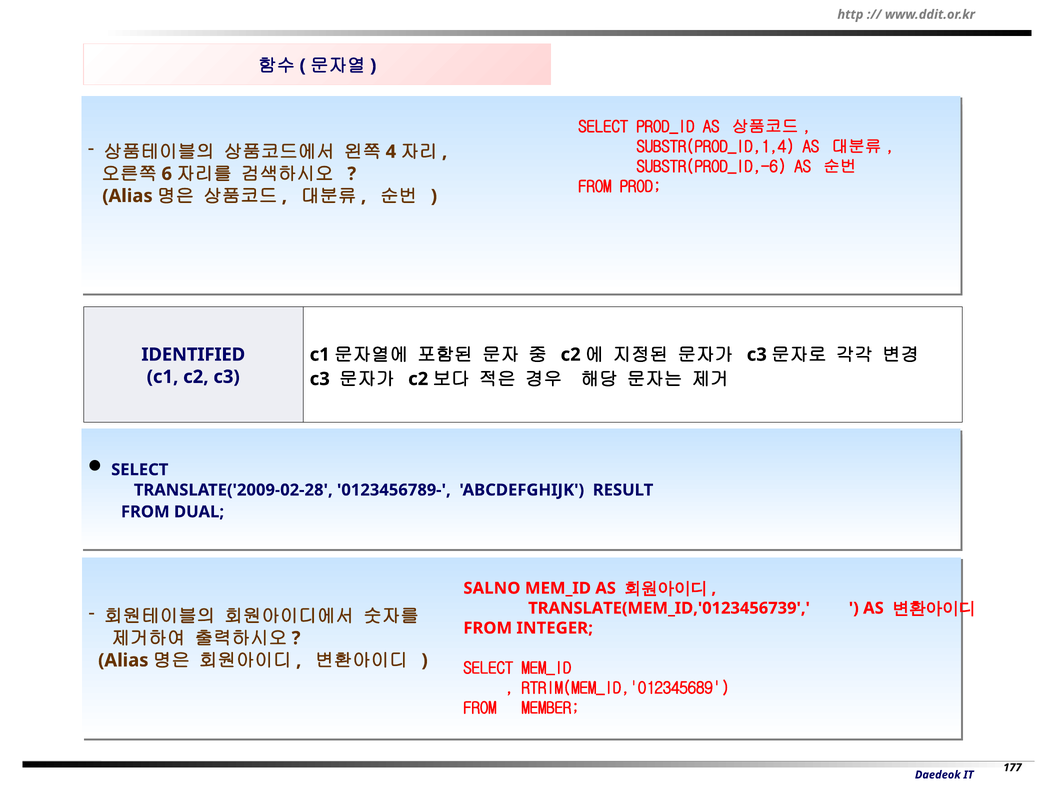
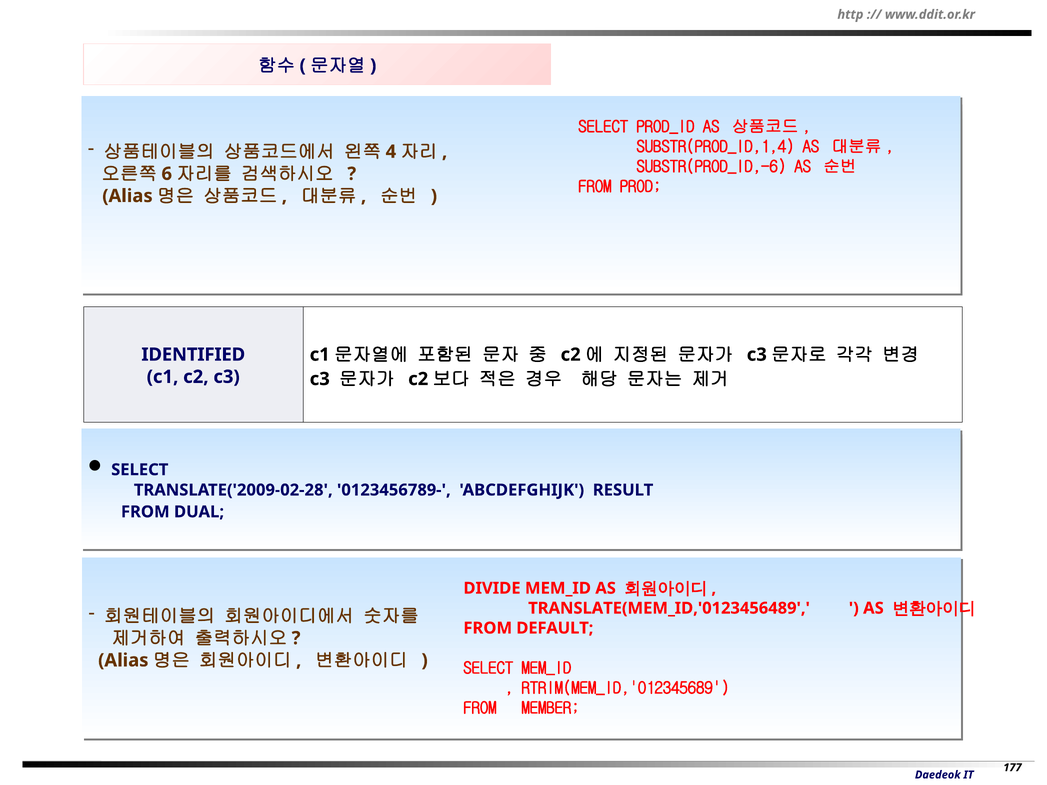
SALNO: SALNO -> DIVIDE (492, 588)
TRANSLATE(MEM_ID,'0123456739: TRANSLATE(MEM_ID,'0123456739 -> TRANSLATE(MEM_ID,'0123456489 (669, 608)
INTEGER: INTEGER -> DEFAULT (555, 628)
